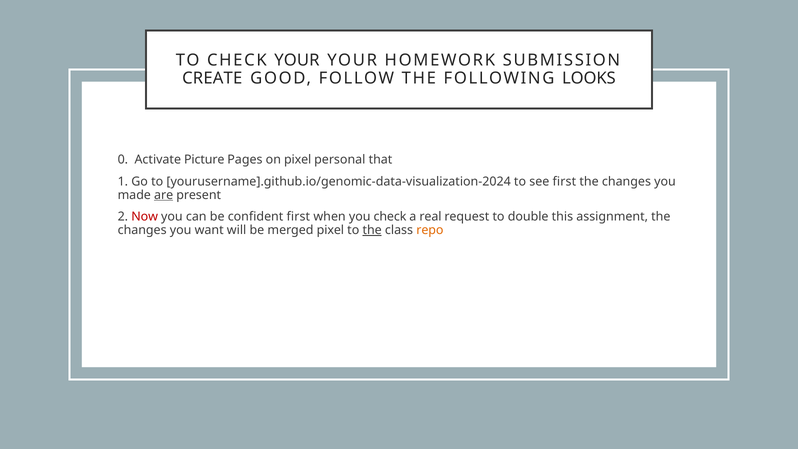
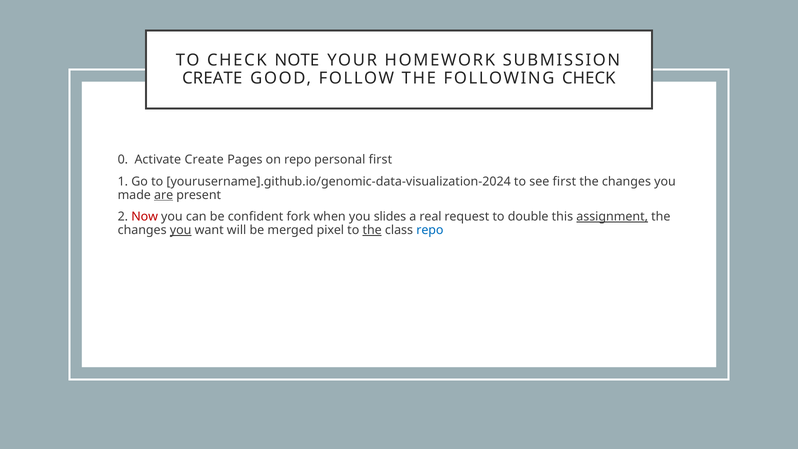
CHECK YOUR: YOUR -> NOTE (297, 60)
FOLLOWING LOOKS: LOOKS -> CHECK (589, 78)
Activate Picture: Picture -> Create (204, 160)
on pixel: pixel -> repo (298, 160)
personal that: that -> first (380, 160)
confident first: first -> fork (298, 217)
you check: check -> slides (390, 217)
assignment underline: none -> present (612, 217)
you underline: none -> present (181, 230)
repo colour: orange -> blue (430, 230)
